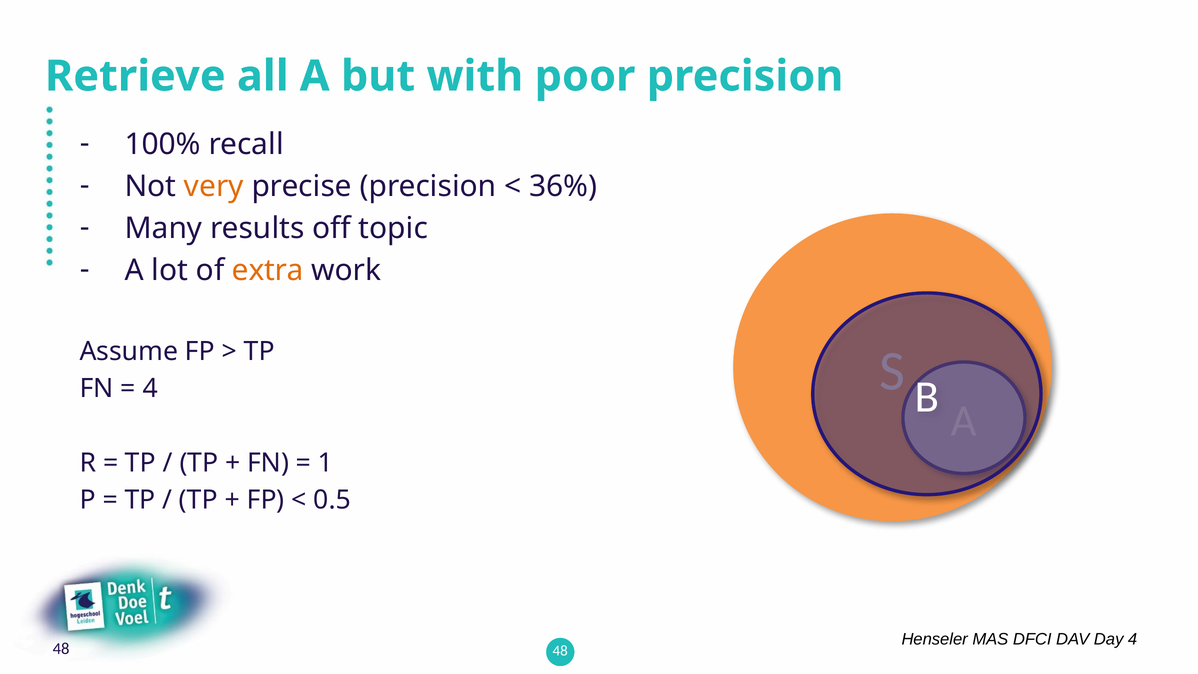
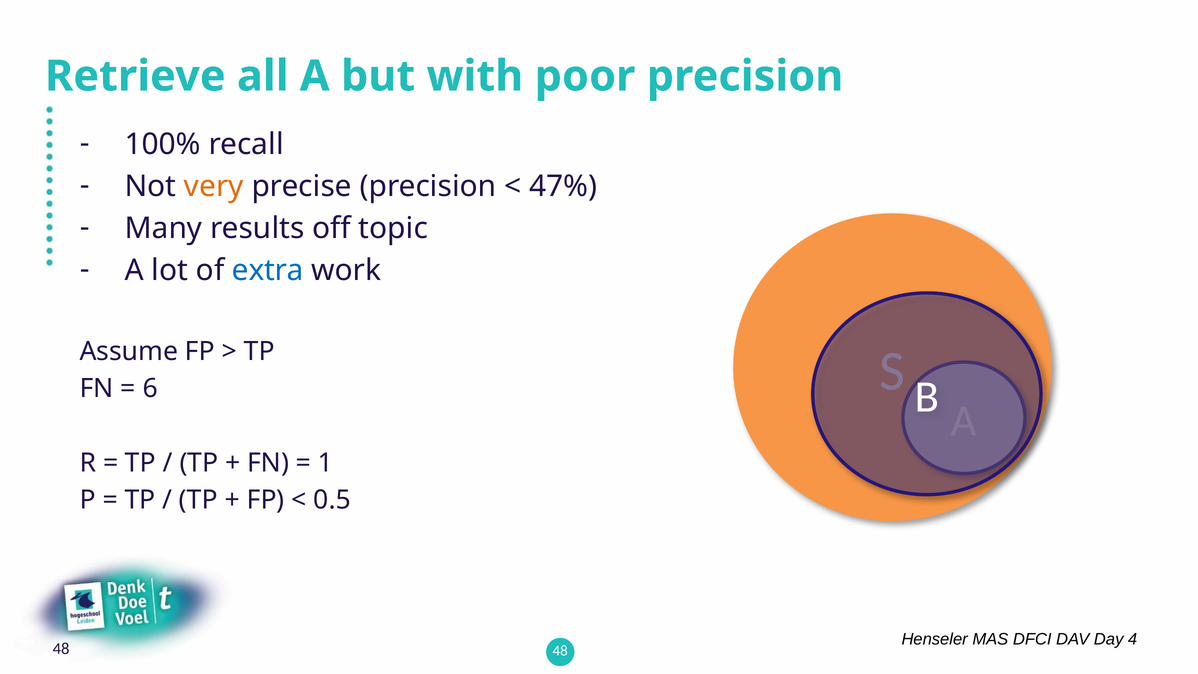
36%: 36% -> 47% (563, 186)
extra colour: orange -> blue (268, 270)
4: 4 -> 6 (150, 388)
